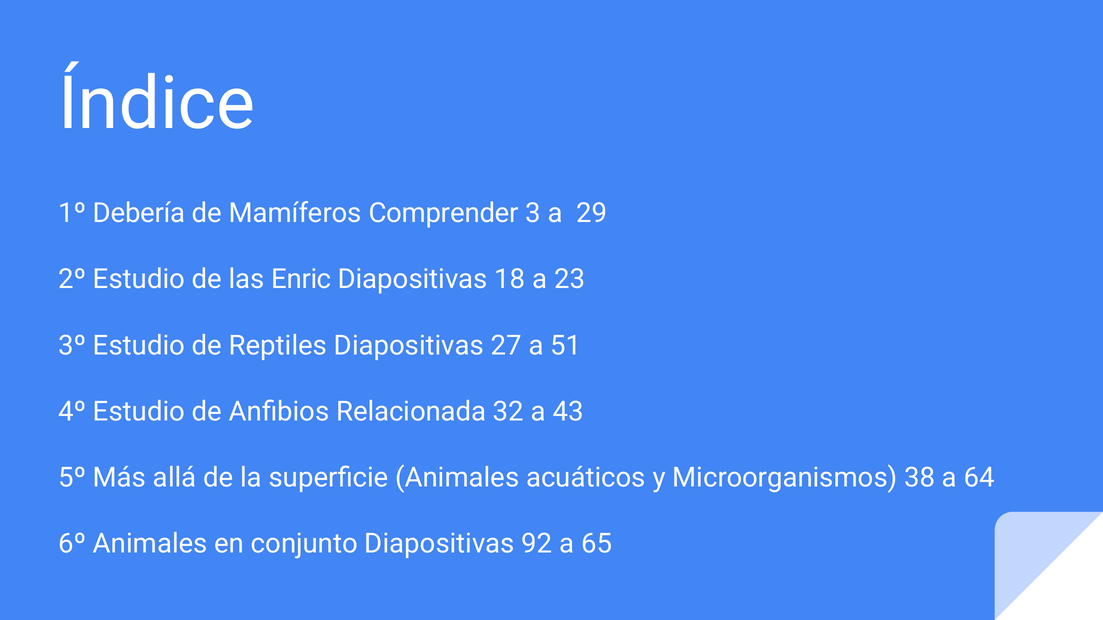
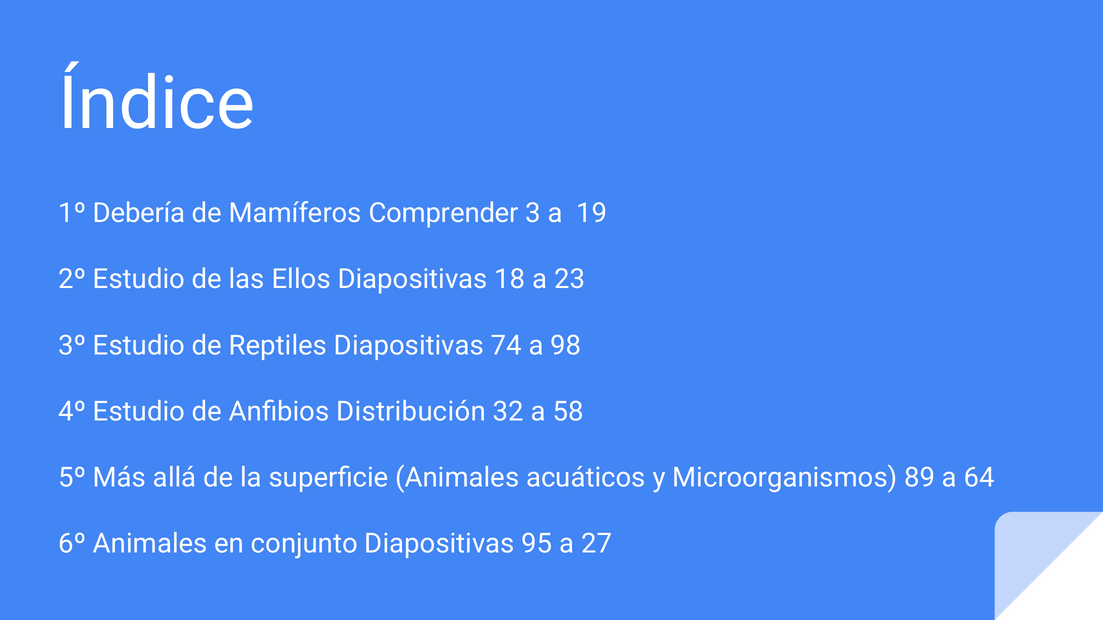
29: 29 -> 19 (592, 213)
Enric: Enric -> Ellos (301, 280)
27: 27 -> 74 (506, 346)
51: 51 -> 98 (566, 346)
Relacionada: Relacionada -> Distribución (411, 412)
43: 43 -> 58 (568, 412)
38: 38 -> 89 (920, 478)
92: 92 -> 95 (537, 544)
65: 65 -> 27 (597, 544)
